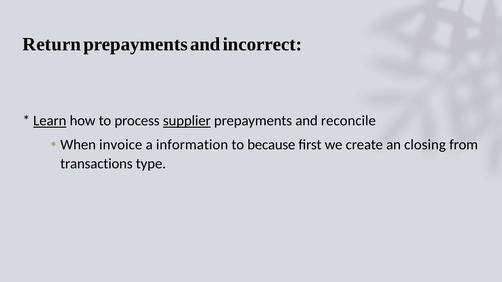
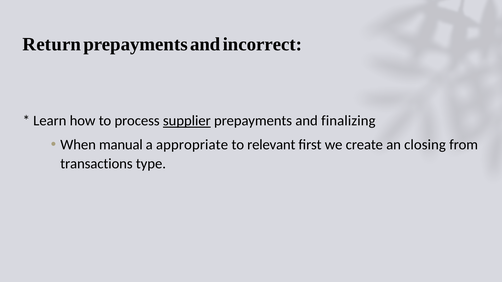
Learn underline: present -> none (50, 121)
reconcile: reconcile -> finalizing (348, 121)
invoice: invoice -> manual (121, 145)
information: information -> appropriate (192, 145)
because: because -> relevant (271, 145)
